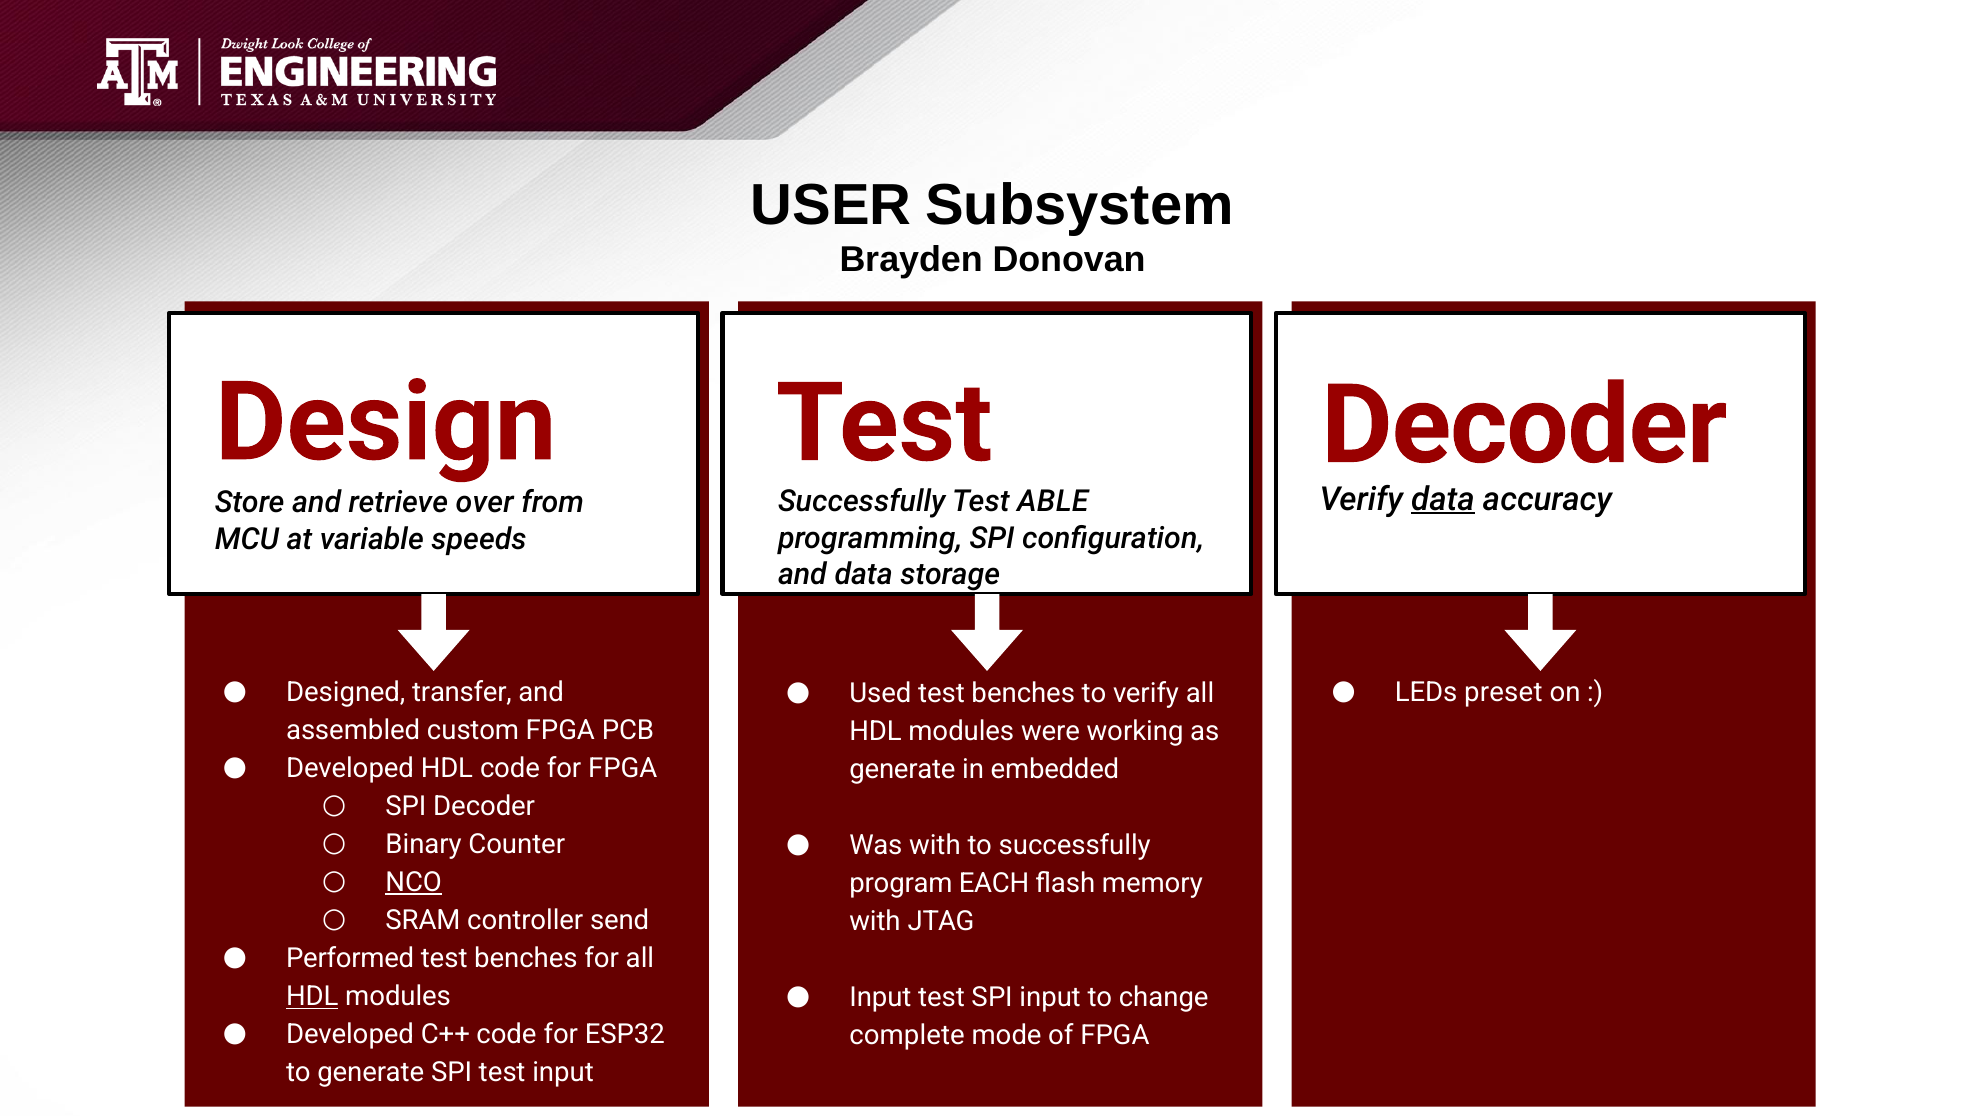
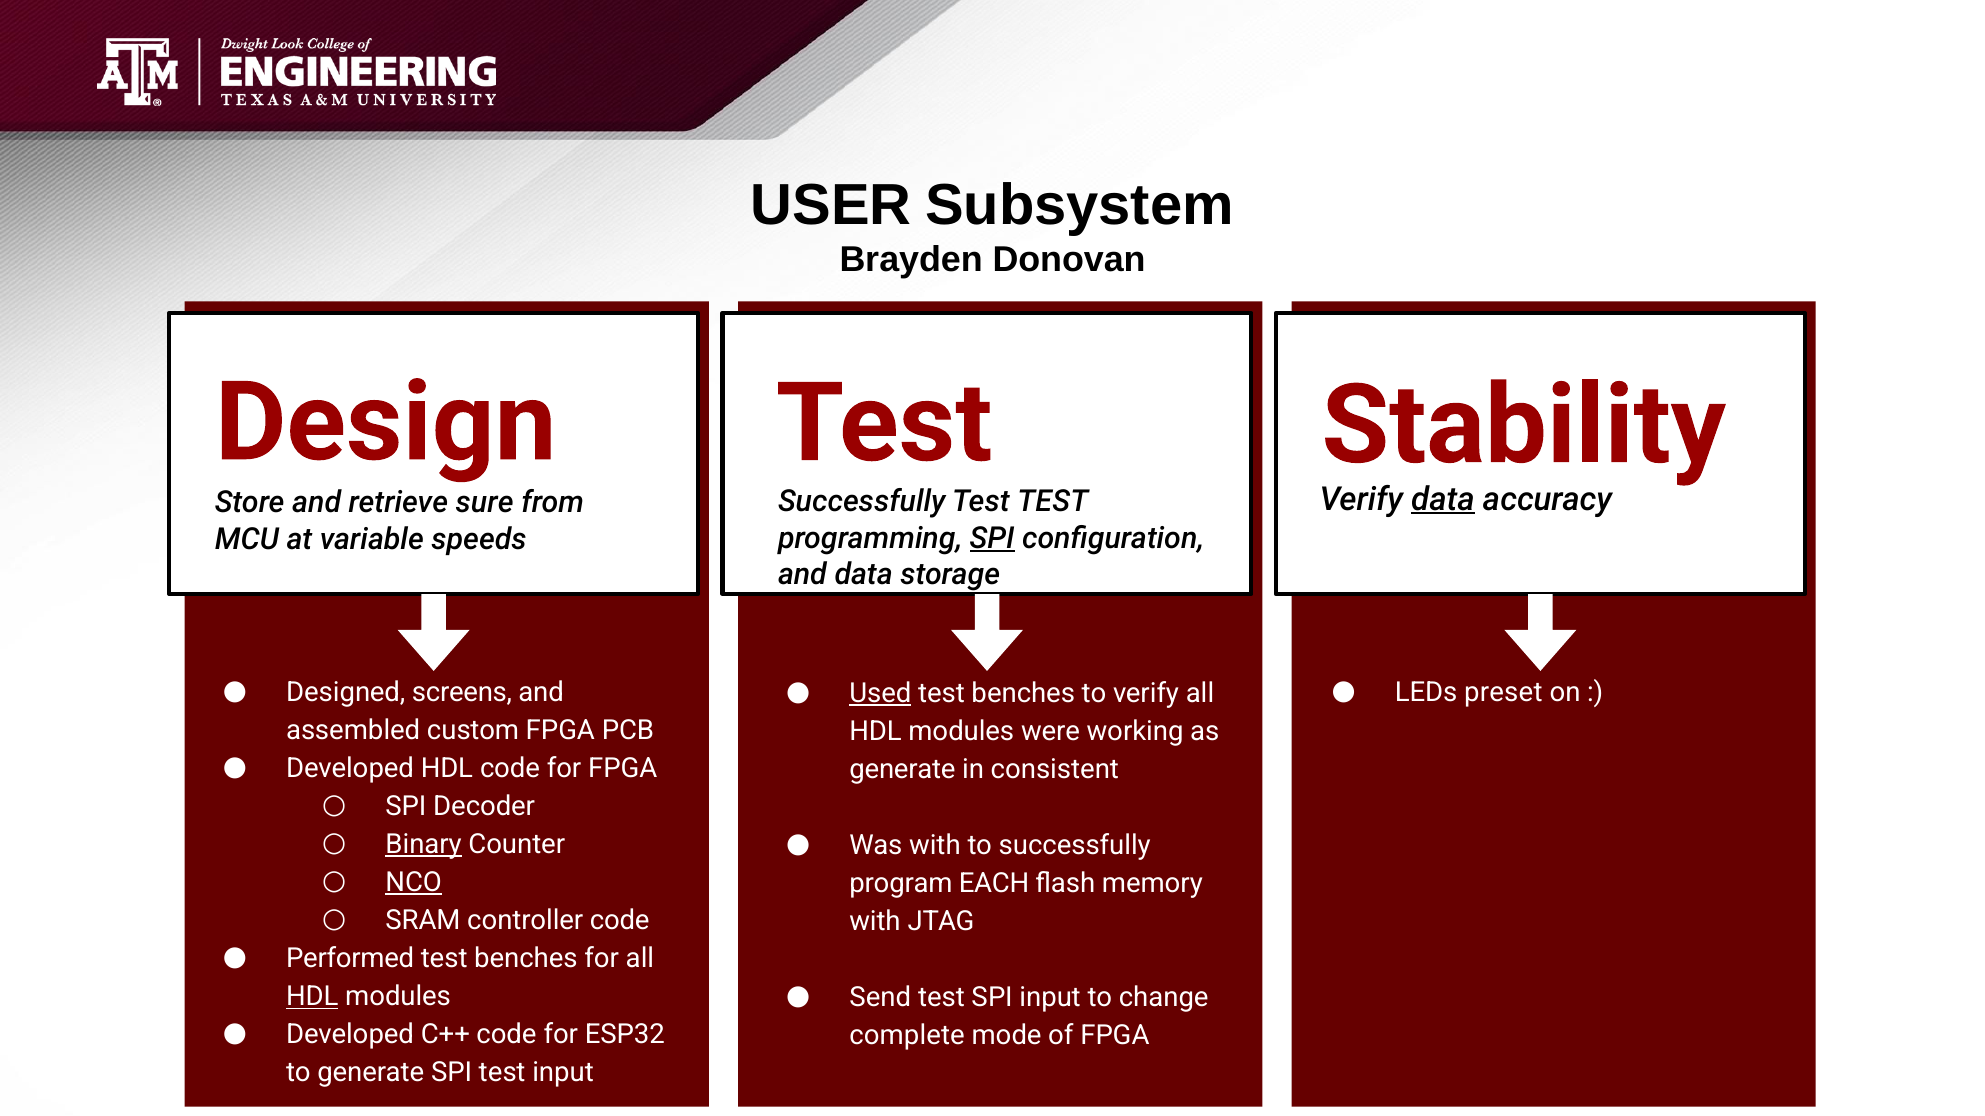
Decoder: Decoder -> Stability (1524, 426)
Test ABLE: ABLE -> TEST (1053, 502)
over: over -> sure (485, 503)
SPI underline: none -> present (992, 538)
transfer: transfer -> screens (462, 693)
Used underline: none -> present (880, 693)
embedded: embedded -> consistent (1055, 770)
Binary underline: none -> present (424, 845)
controller send: send -> code (620, 921)
Input: Input -> Send (880, 998)
